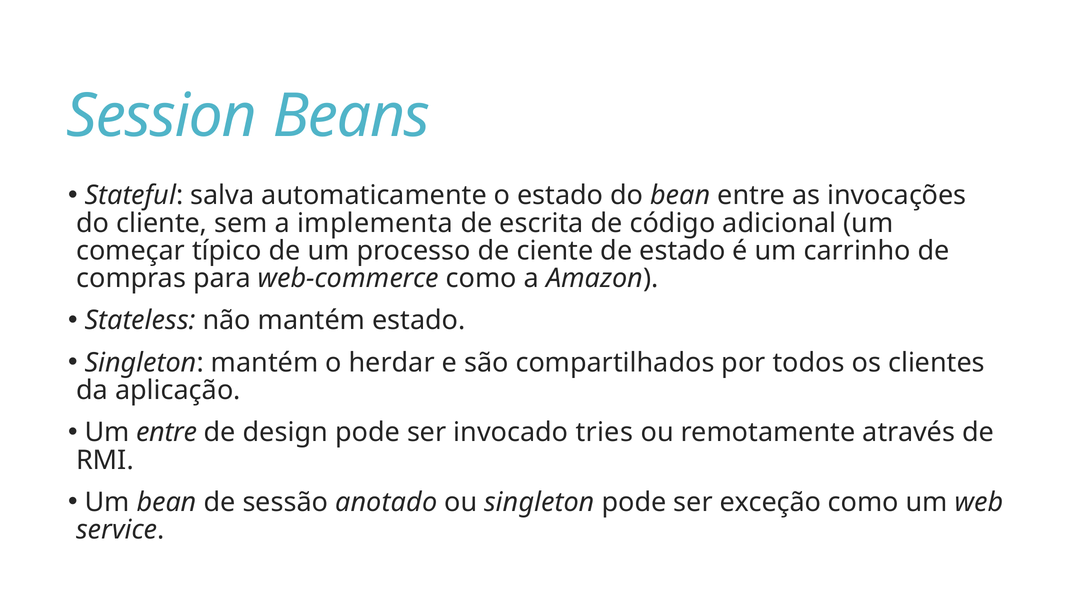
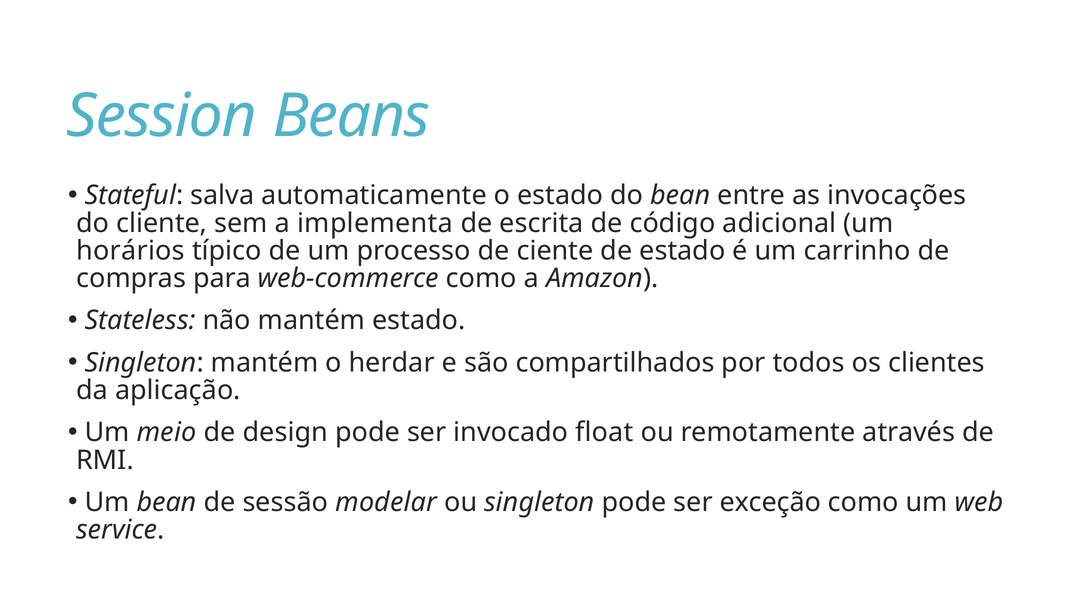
começar: começar -> horários (131, 251)
Um entre: entre -> meio (167, 433)
tries: tries -> float (604, 433)
anotado: anotado -> modelar (386, 502)
